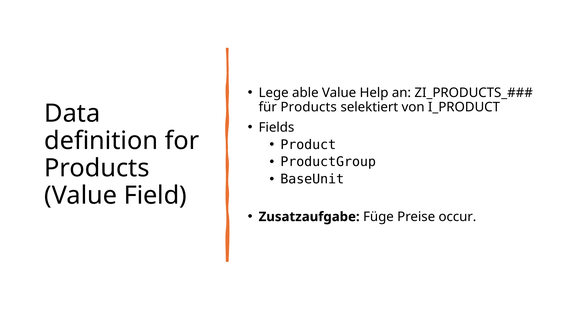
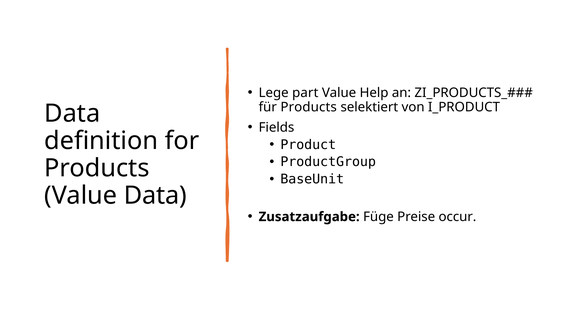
able: able -> part (305, 93)
Value Field: Field -> Data (155, 196)
